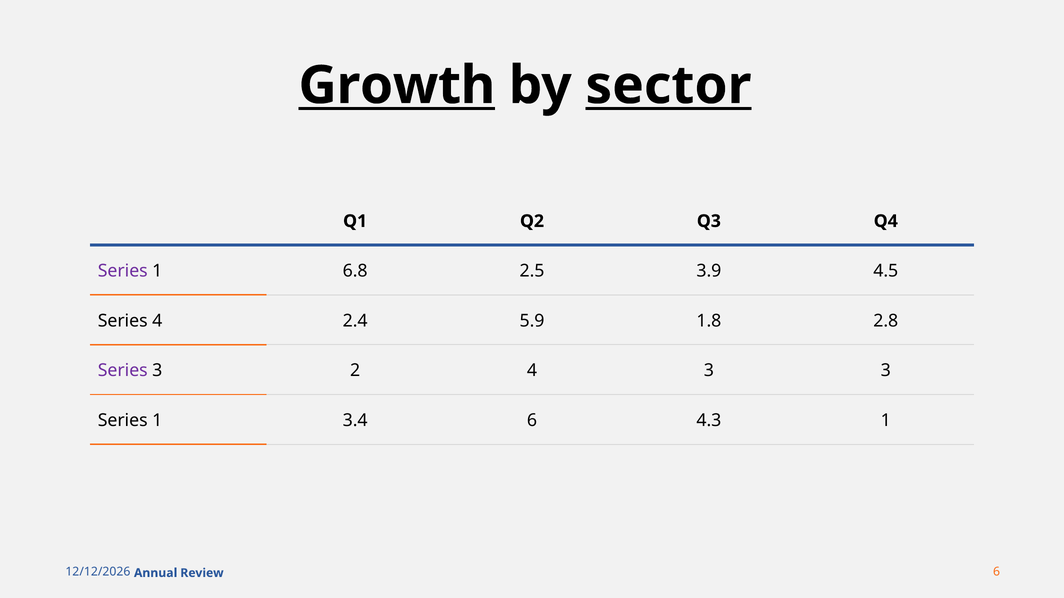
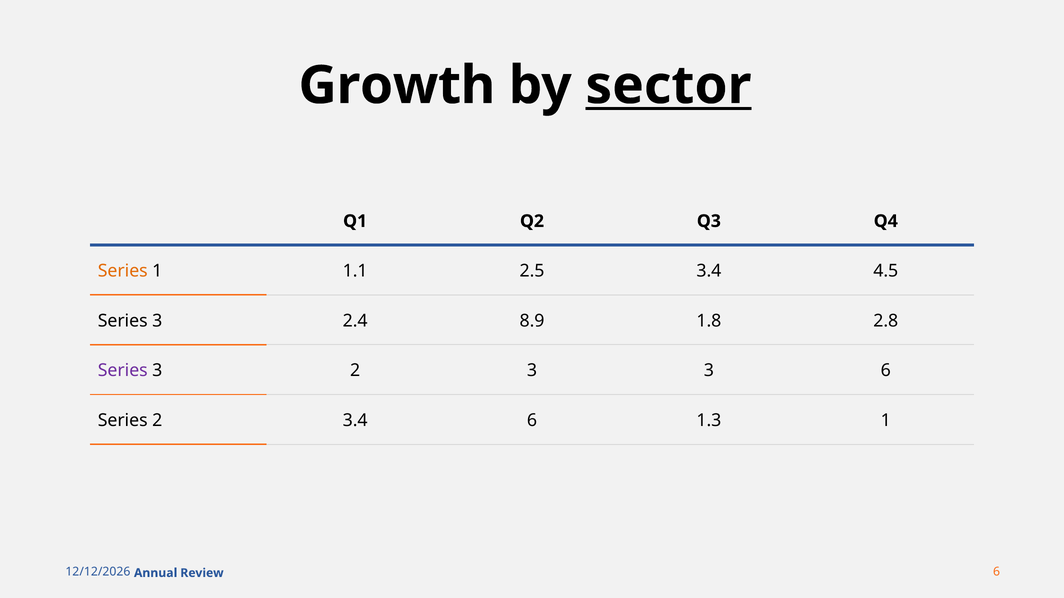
Growth underline: present -> none (397, 86)
Series colour: purple -> orange (123, 271)
6.8: 6.8 -> 1.1 (355, 271)
2.5 3.9: 3.9 -> 3.4 (709, 271)
4: 4 -> 3 (157, 321)
5.9: 5.9 -> 8.9 (532, 321)
2 4: 4 -> 3 (532, 371)
3 3: 3 -> 6 (886, 371)
1: 1 -> 2 (157, 421)
4.3: 4.3 -> 1.3 (709, 421)
